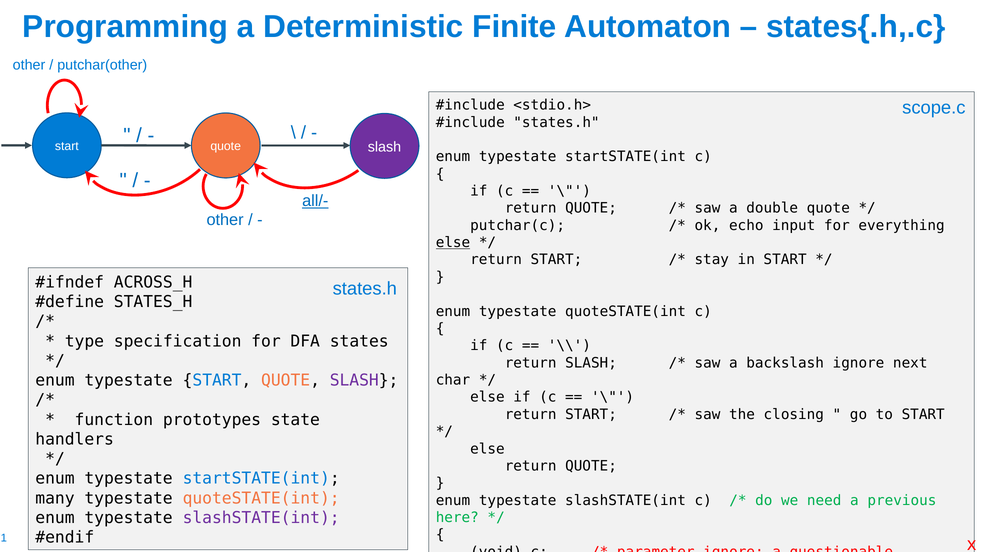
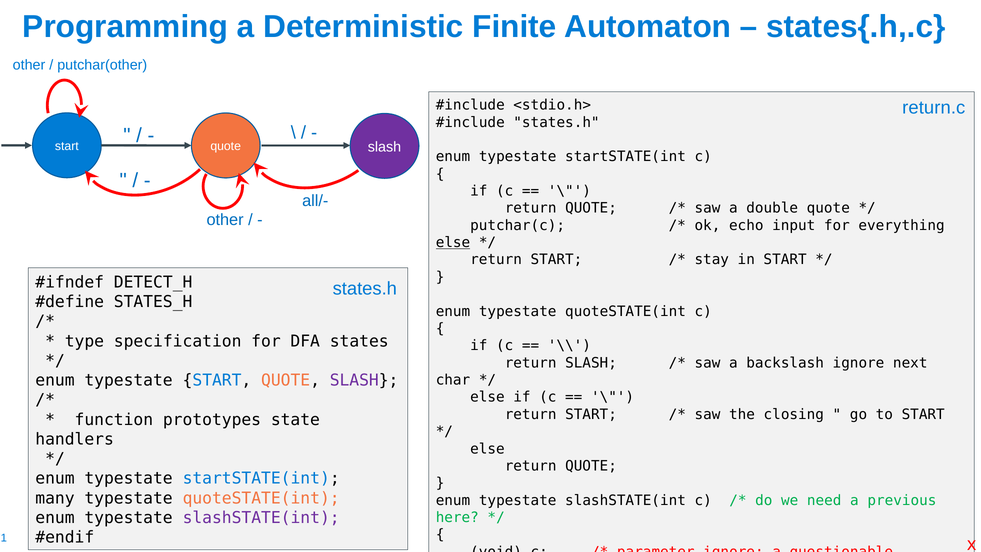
scope.c: scope.c -> return.c (934, 108)
all/- underline: present -> none (315, 201)
ACROSS_H: ACROSS_H -> DETECT_H (153, 282)
